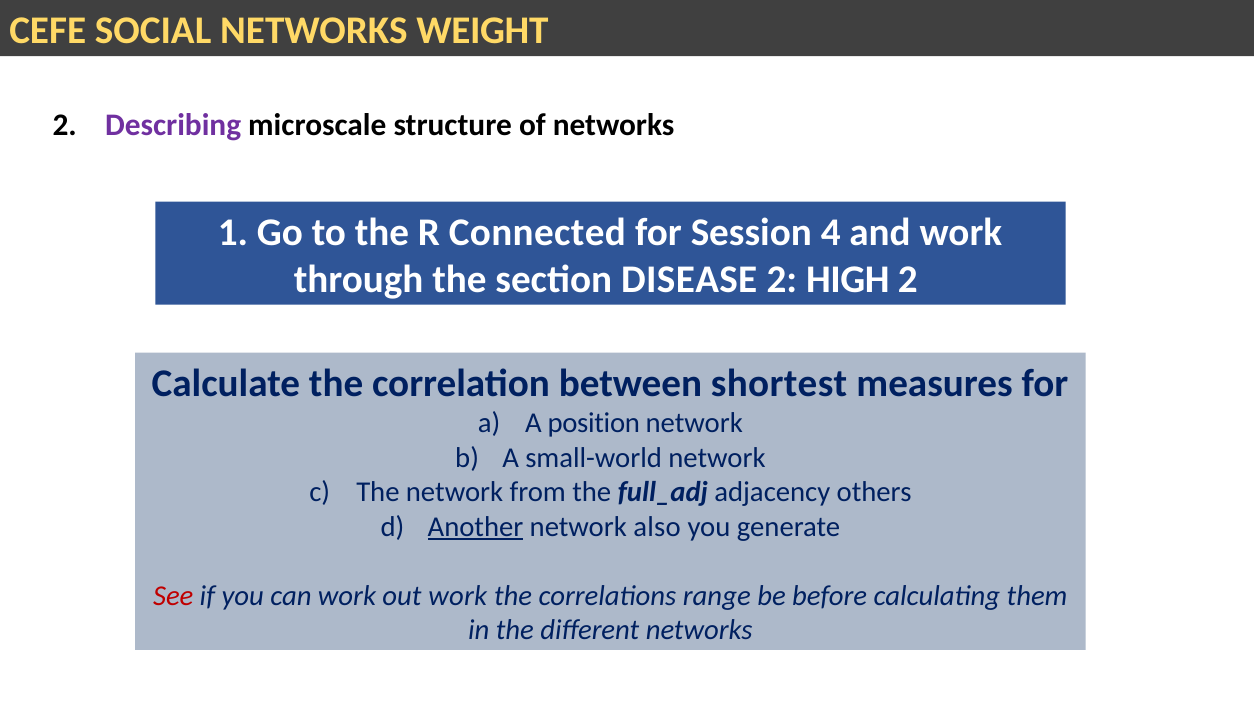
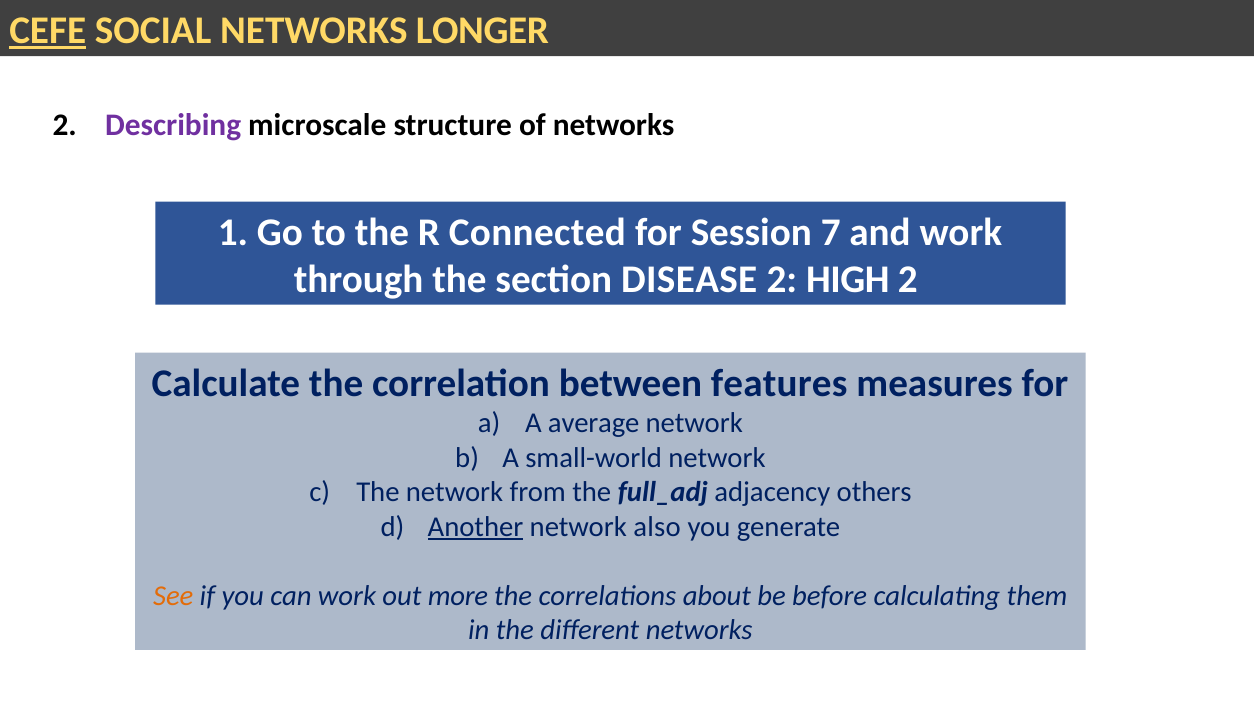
CEFE underline: none -> present (48, 31)
WEIGHT: WEIGHT -> LONGER (482, 31)
4: 4 -> 7 (831, 232)
shortest: shortest -> features (779, 384)
position: position -> average (594, 424)
See colour: red -> orange (173, 596)
out work: work -> more (458, 596)
range: range -> about (717, 596)
